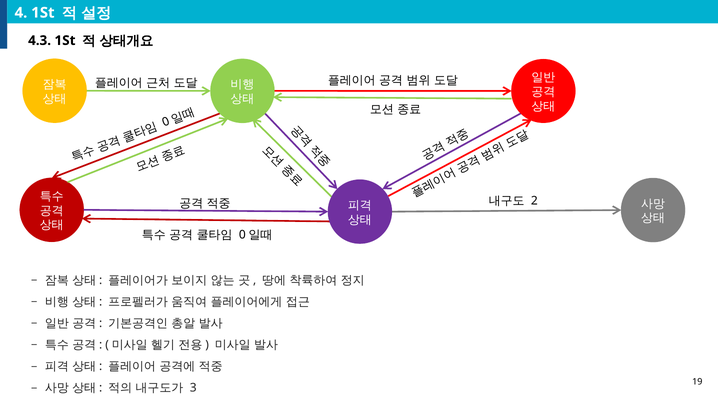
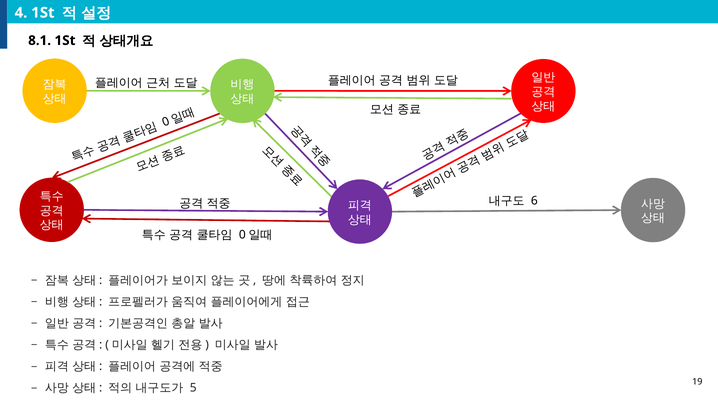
4.3: 4.3 -> 8.1 (40, 40)
2: 2 -> 6 (534, 201)
3: 3 -> 5 (193, 388)
